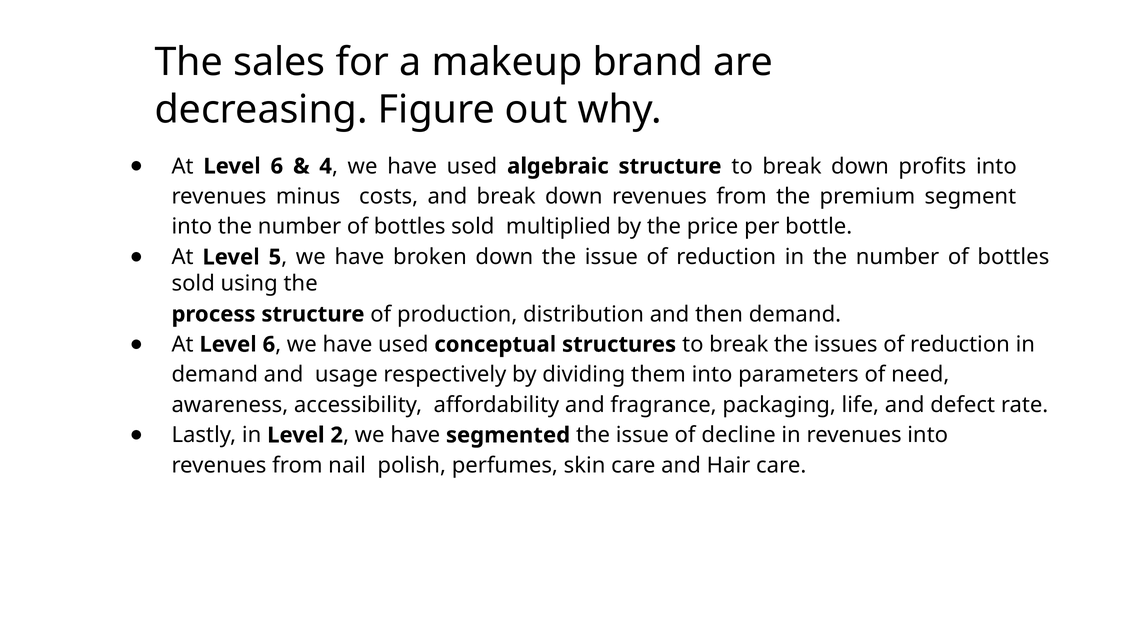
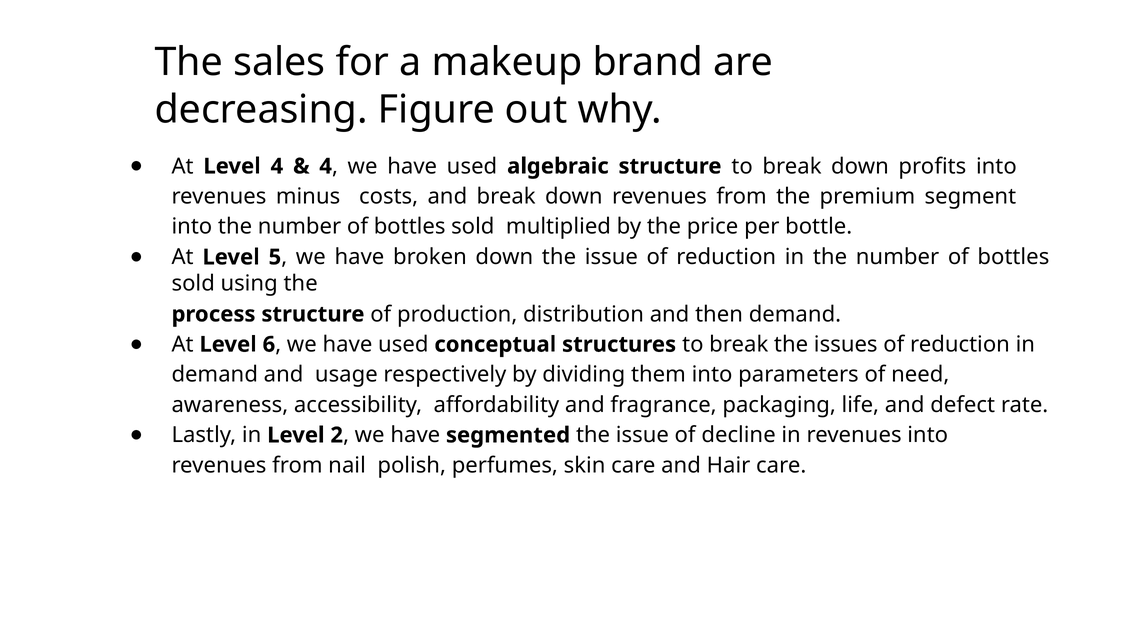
6: 6 -> 4 (277, 166)
